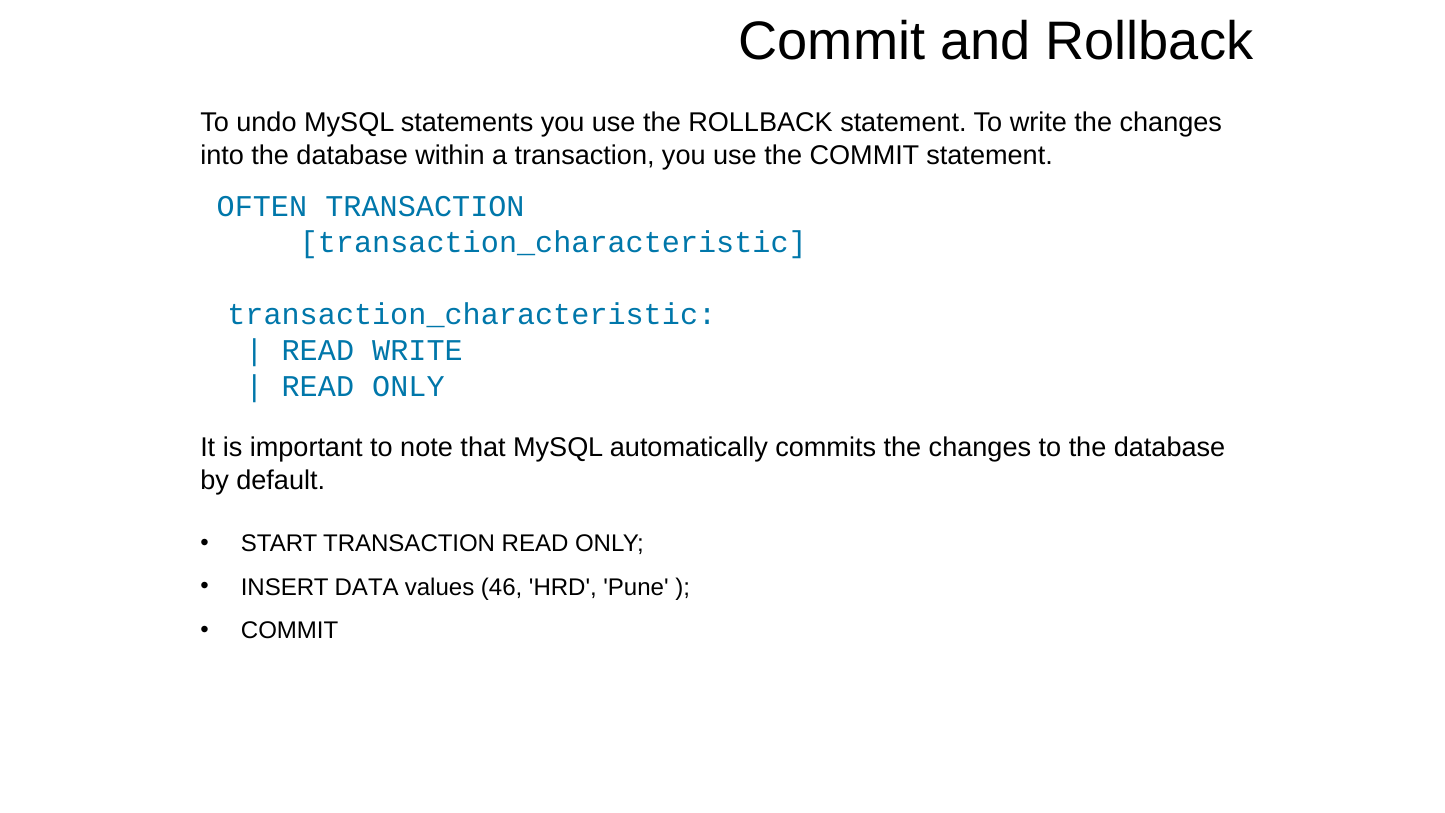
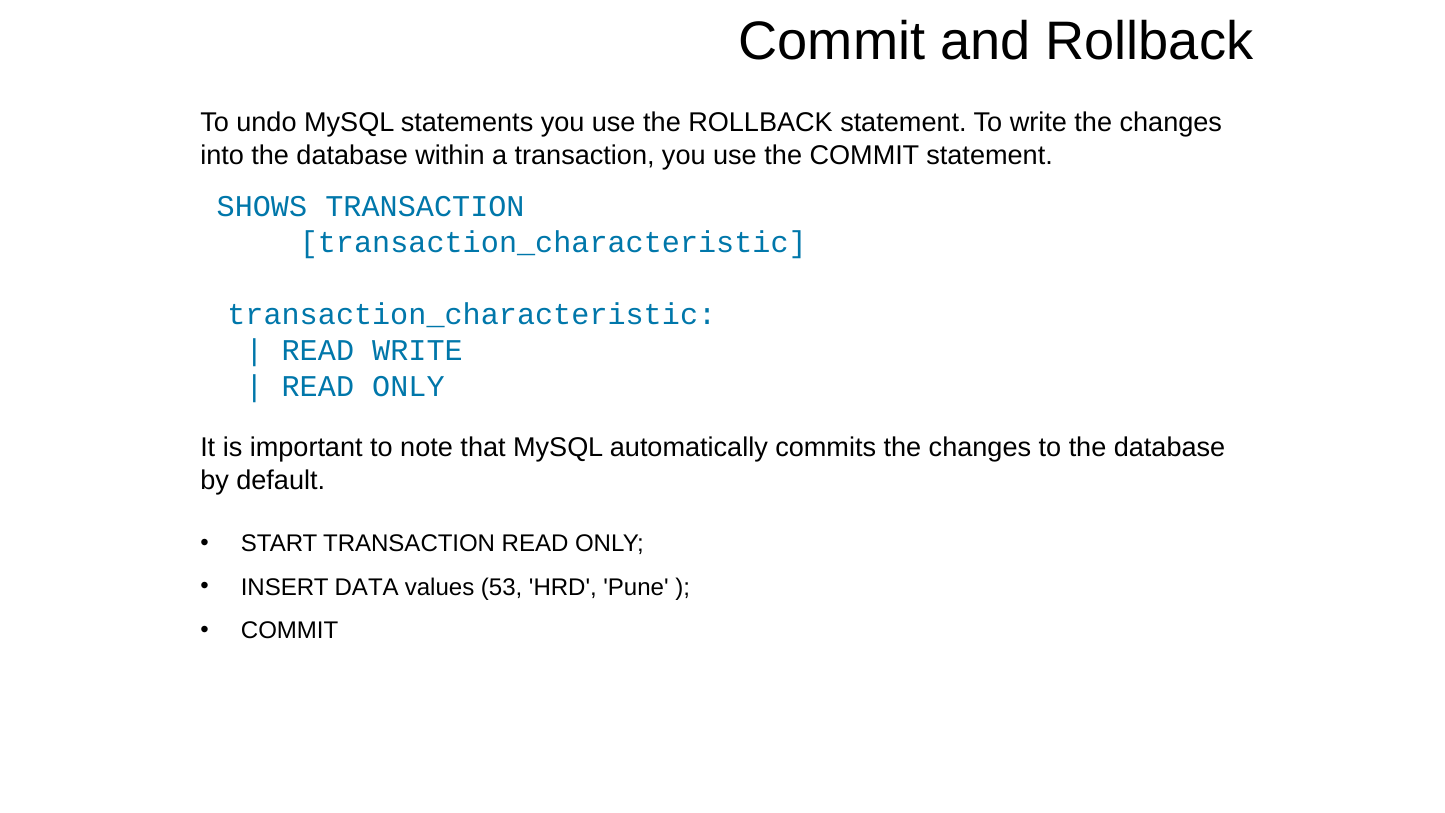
OFTEN: OFTEN -> SHOWS (262, 206)
46: 46 -> 53 (502, 587)
